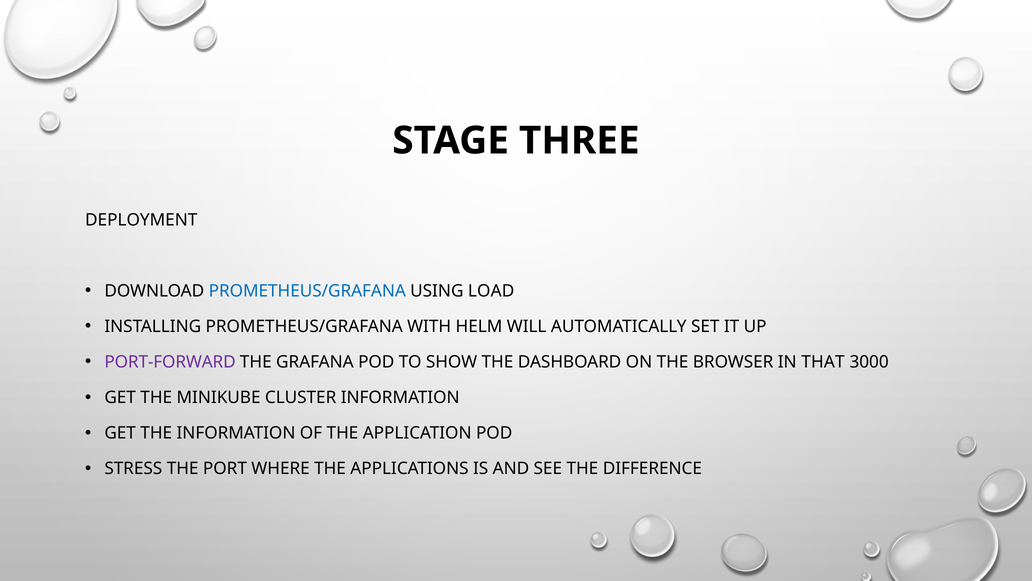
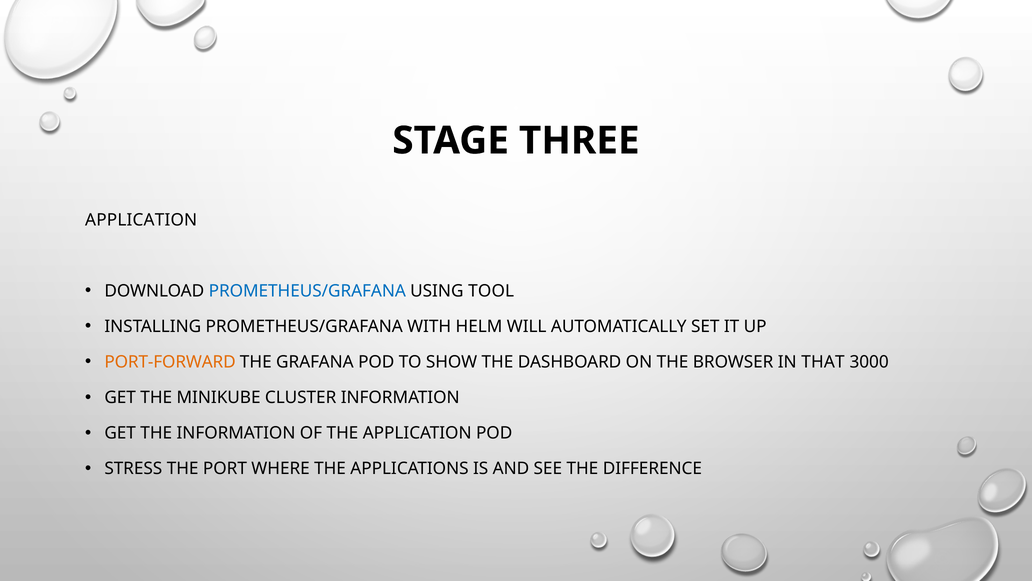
DEPLOYMENT: DEPLOYMENT -> APPLICATION (141, 220)
LOAD: LOAD -> TOOL (491, 291)
PORT-FORWARD colour: purple -> orange (170, 362)
